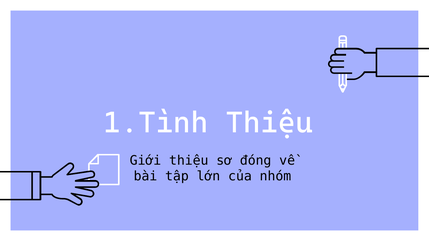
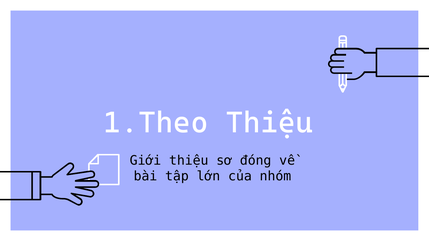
1.Tình: 1.Tình -> 1.Theo (156, 123)
